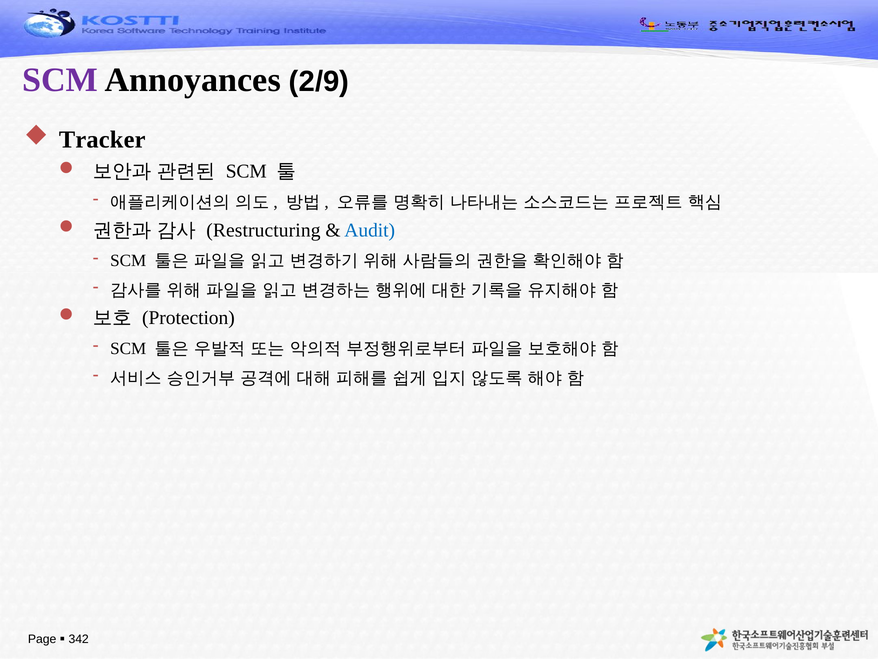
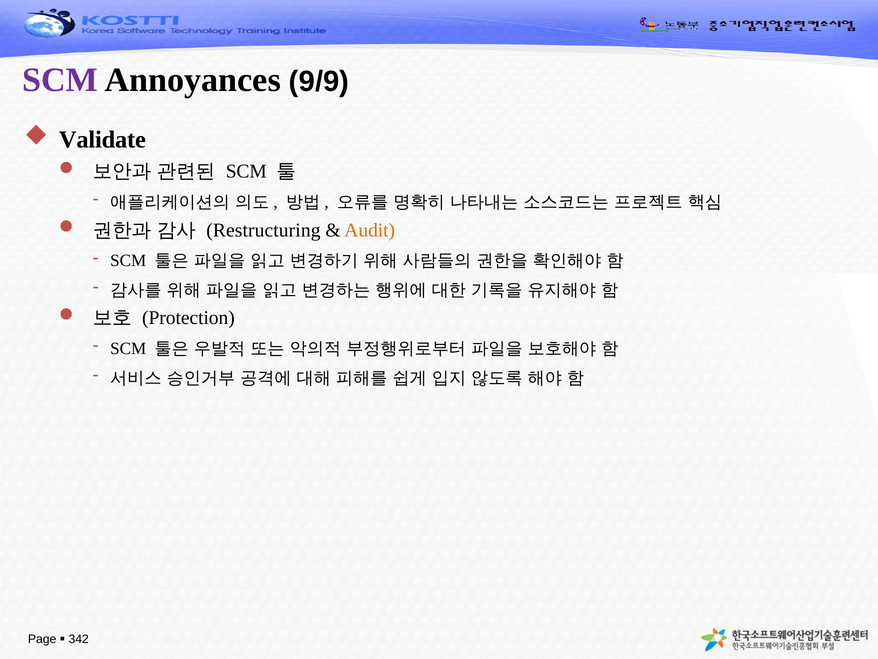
2/9: 2/9 -> 9/9 (319, 82)
Tracker: Tracker -> Validate (102, 140)
Audit colour: blue -> orange (370, 230)
